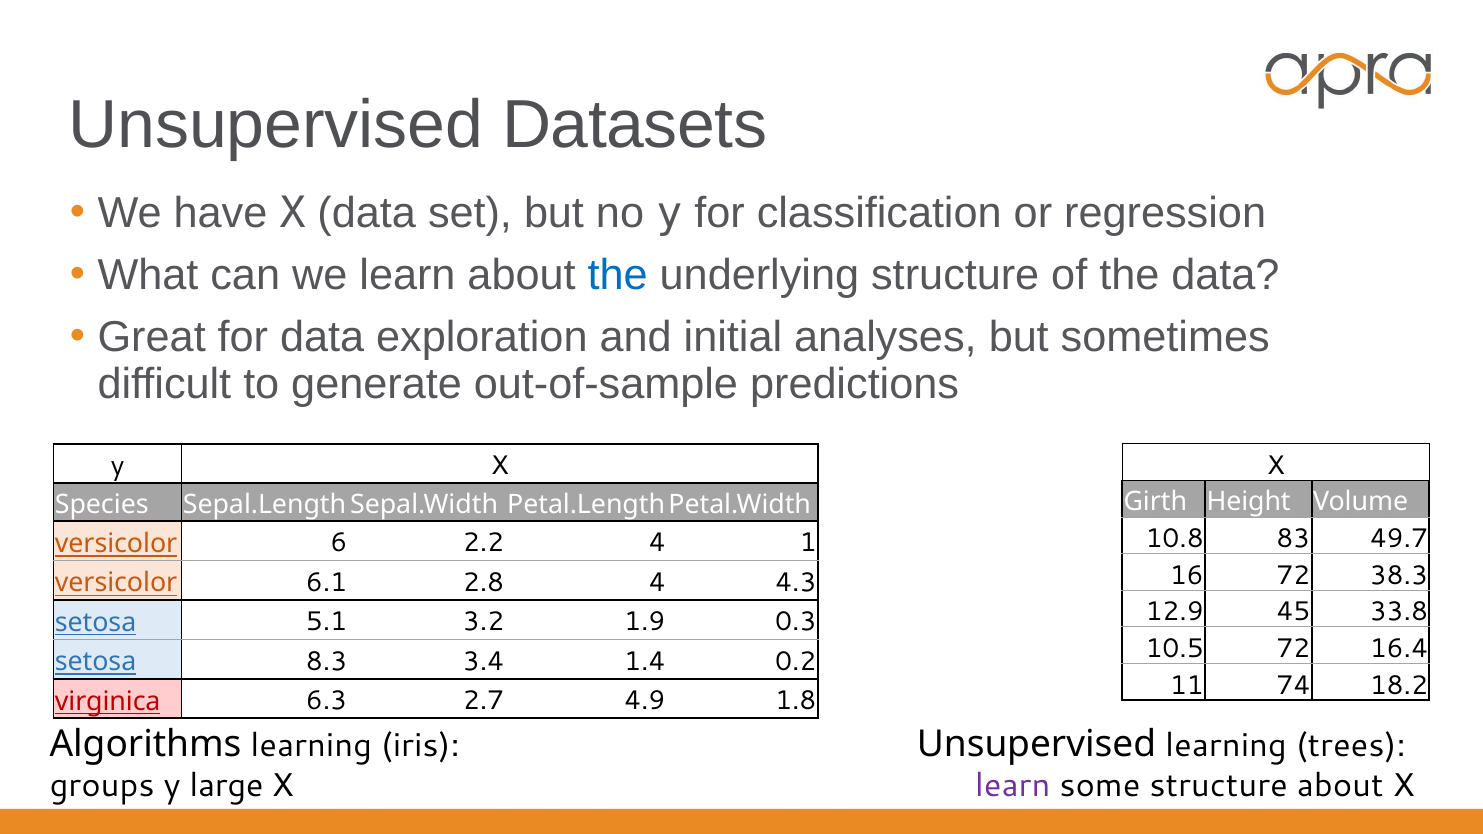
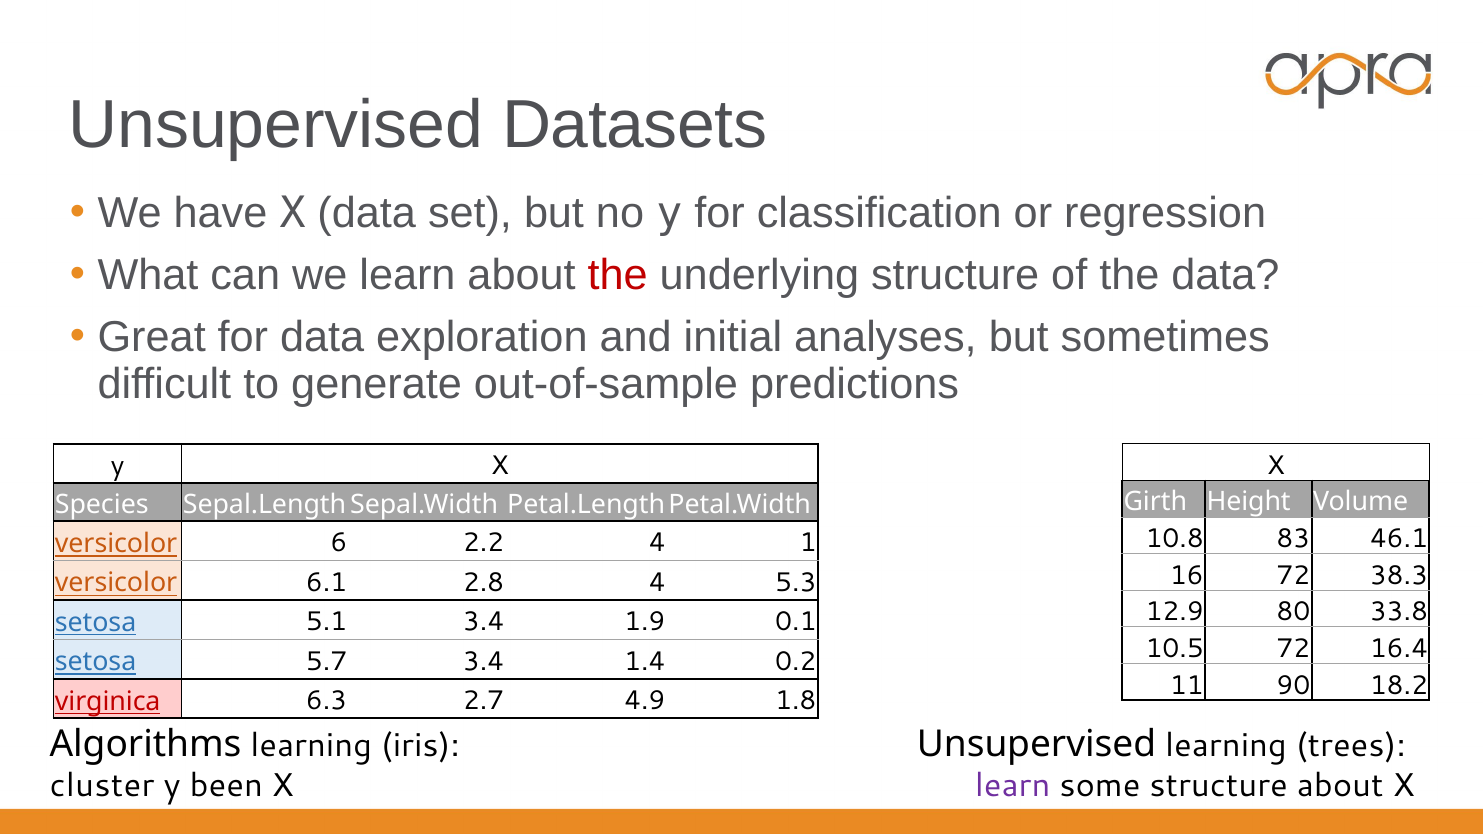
the colour: blue -> red (618, 275)
49.7: 49.7 -> 46.1 (1399, 539)
4.3: 4.3 -> 5.3 (796, 583)
45: 45 -> 80 (1293, 612)
5.1 3.2: 3.2 -> 3.4 (484, 622)
0.3: 0.3 -> 0.1 (796, 622)
8.3: 8.3 -> 5.7 (327, 661)
74: 74 -> 90 (1293, 685)
groups: groups -> cluster (102, 786)
large: large -> been (226, 786)
